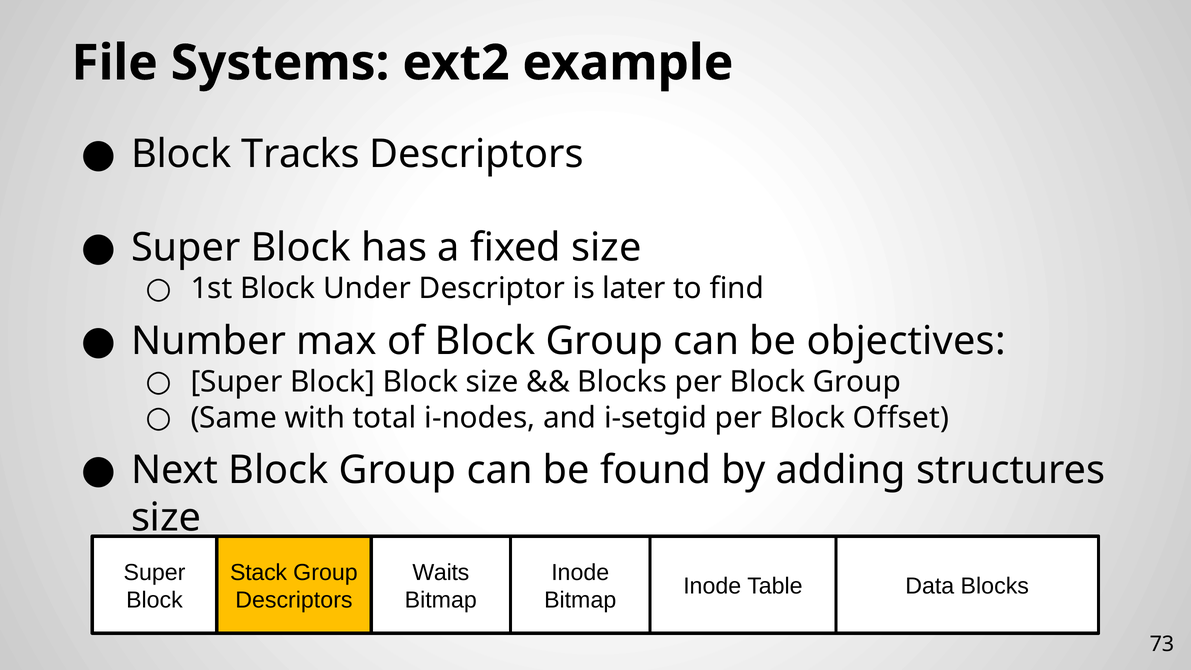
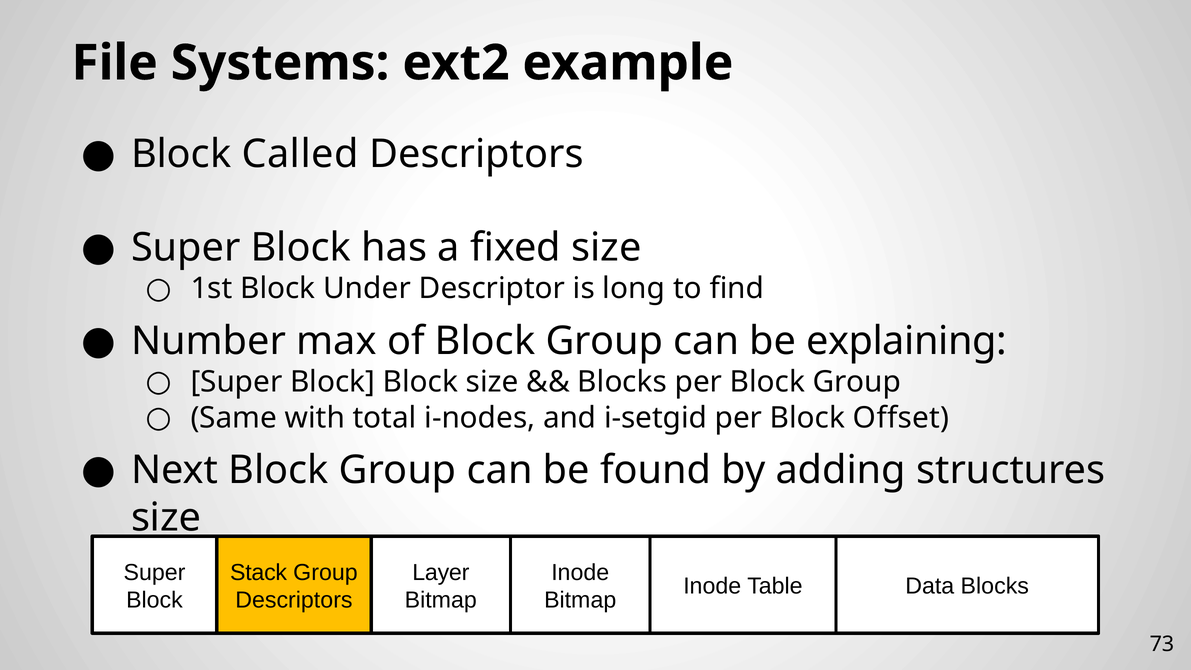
Tracks: Tracks -> Called (300, 154)
later: later -> long (634, 289)
objectives: objectives -> explaining (907, 341)
Waits: Waits -> Layer (441, 572)
